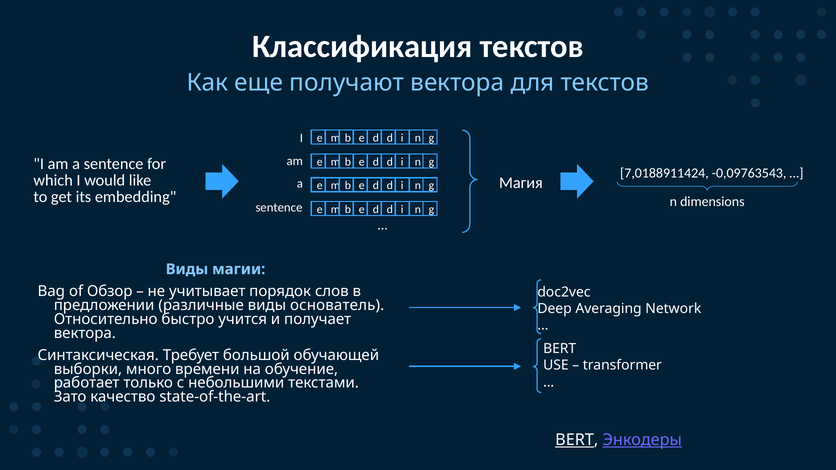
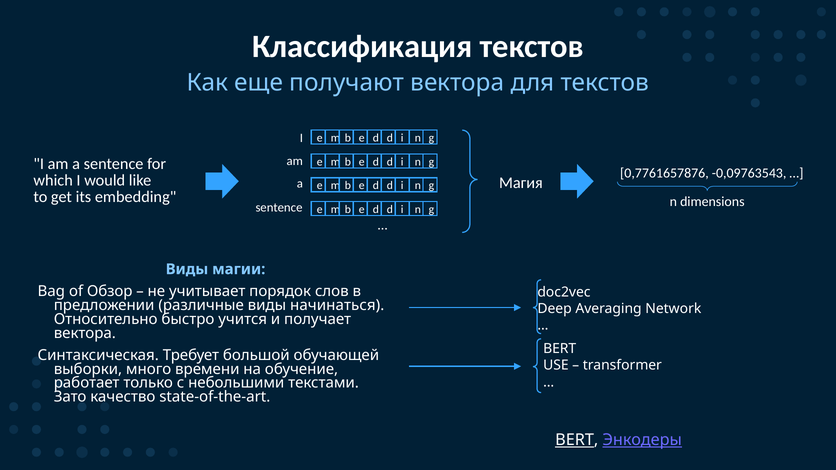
7,0188911424: 7,0188911424 -> 0,7761657876 (664, 173)
основатель: основатель -> начинаться (337, 305)
